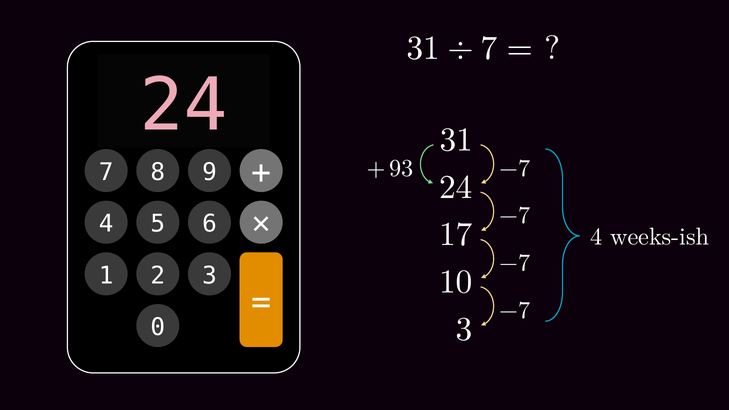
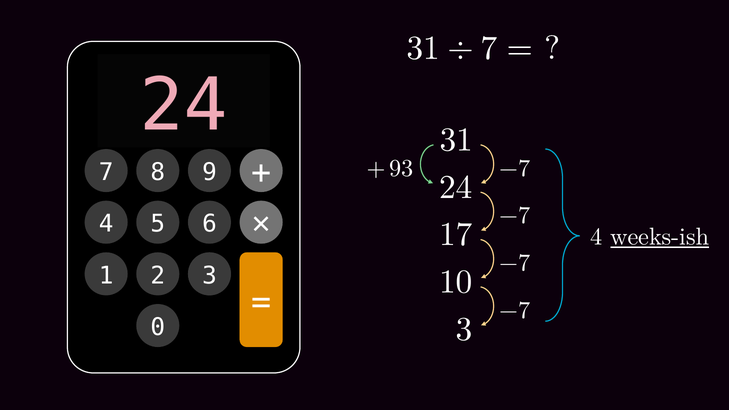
weeks-ish underline: none -> present (660, 237)
